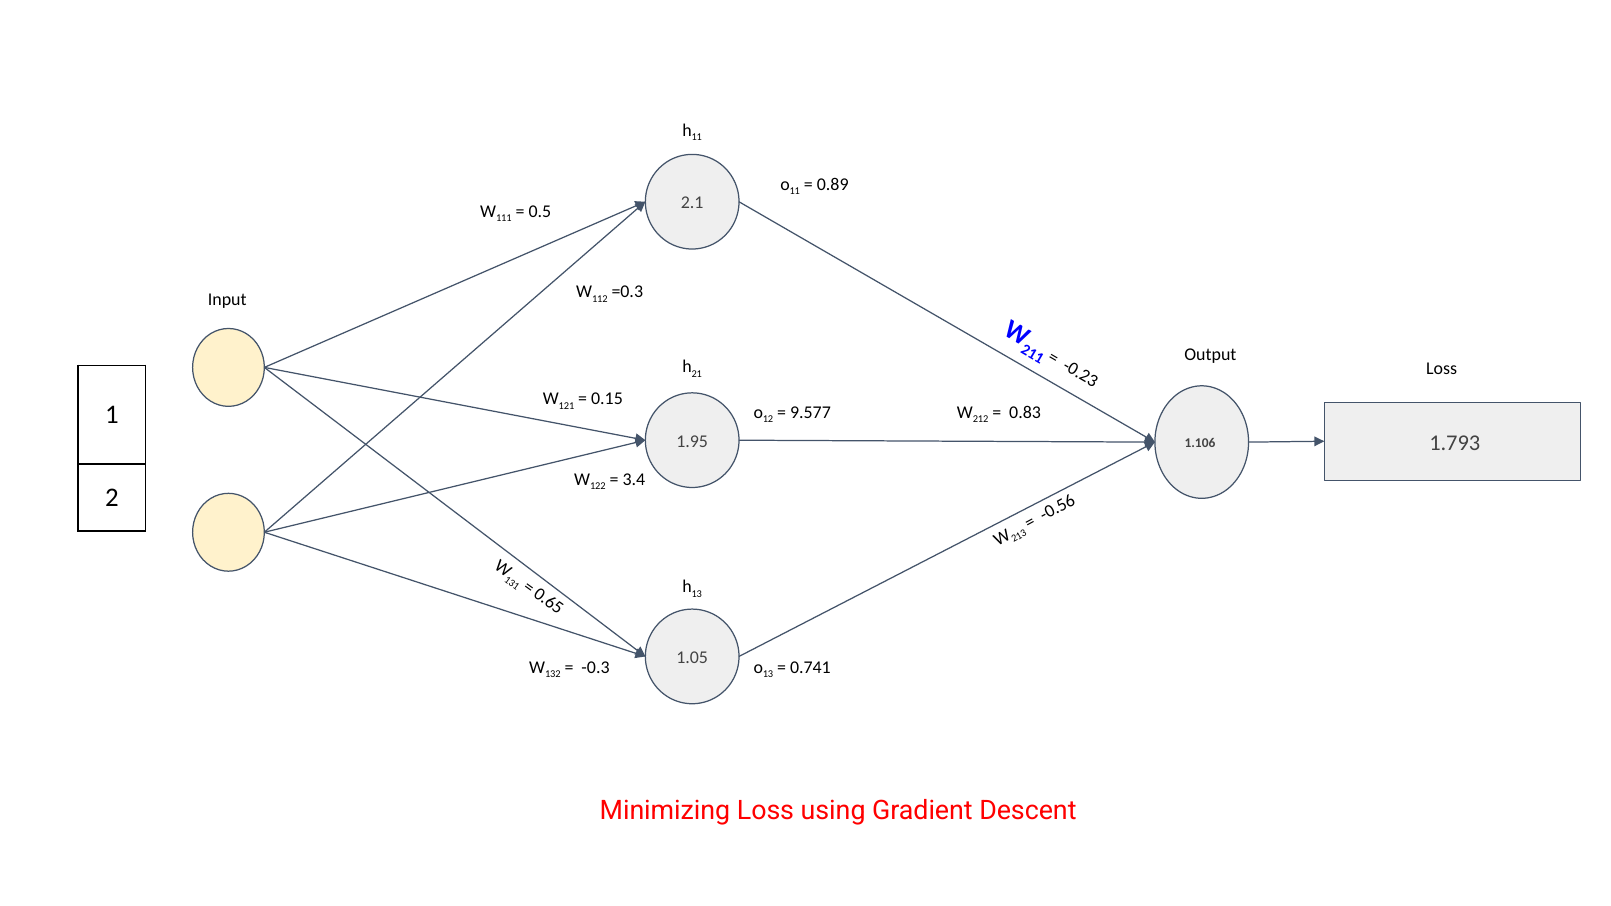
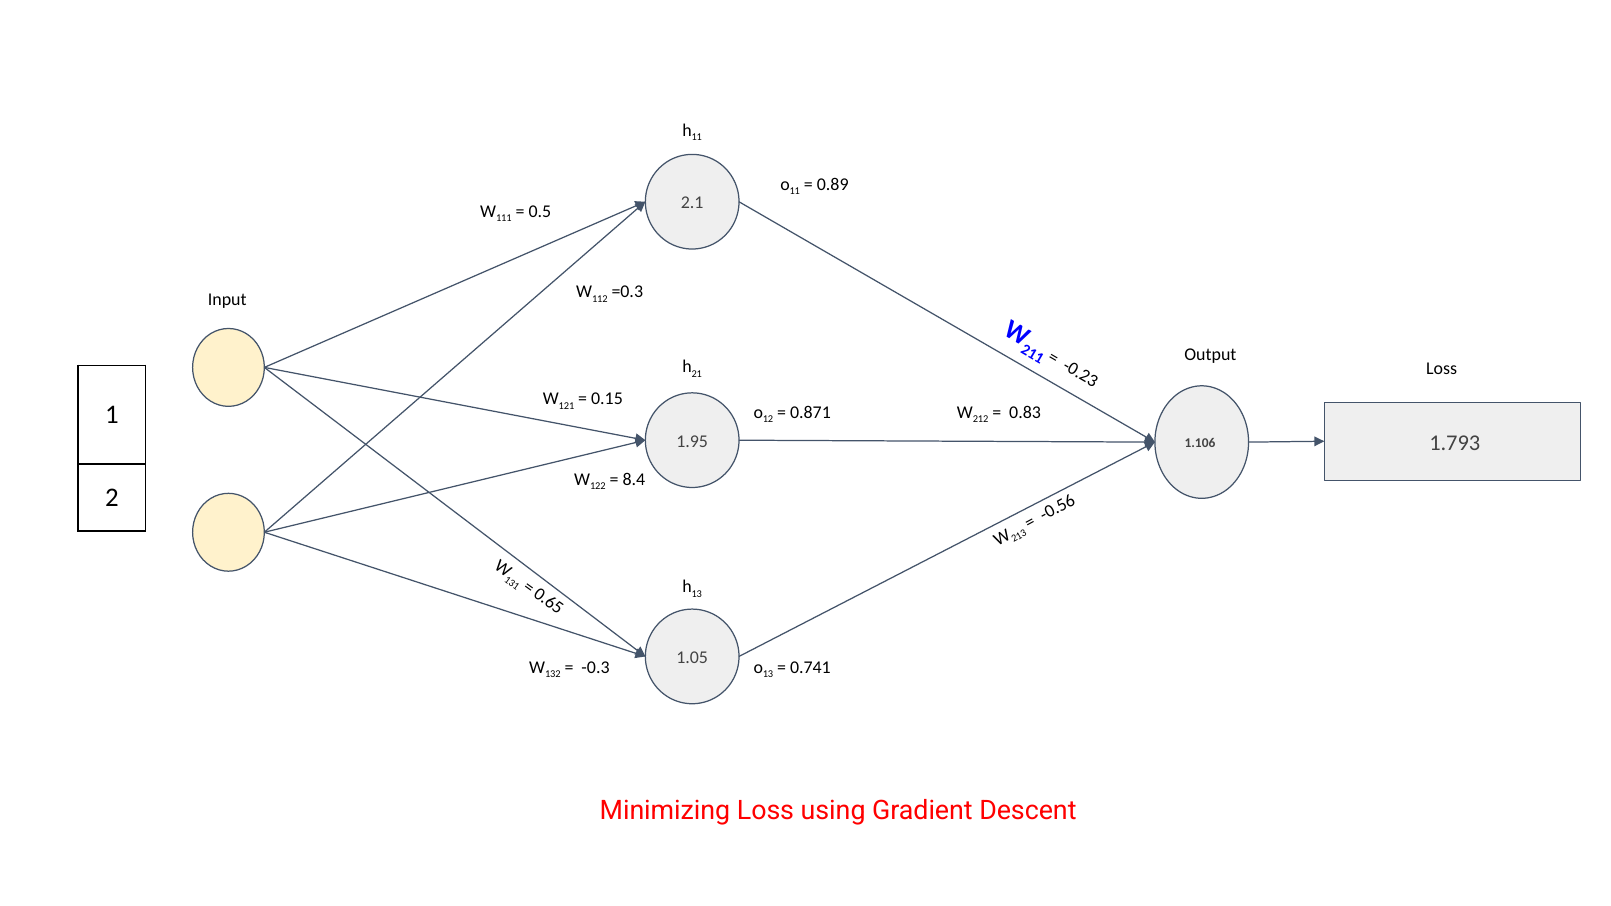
9.577: 9.577 -> 0.871 (810, 412)
3.4: 3.4 -> 8.4 (634, 480)
